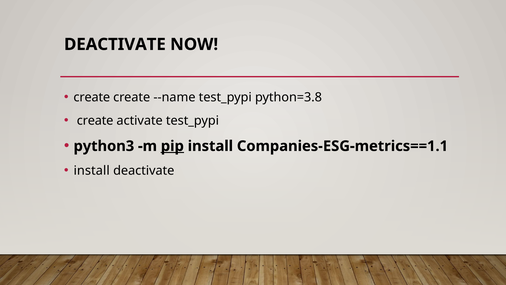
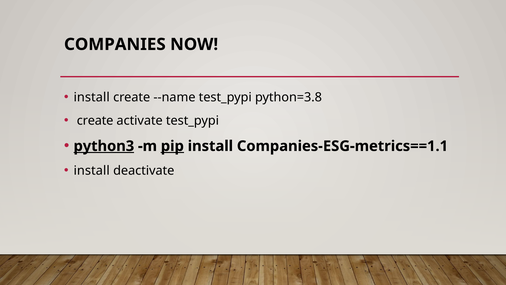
DEACTIVATE: DEACTIVATE -> COMPANIES (115, 44)
create: create -> install (92, 97)
python3 underline: none -> present (104, 146)
